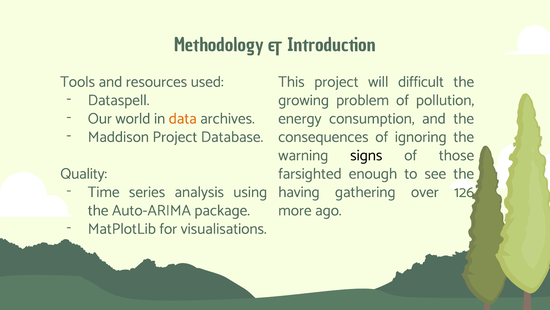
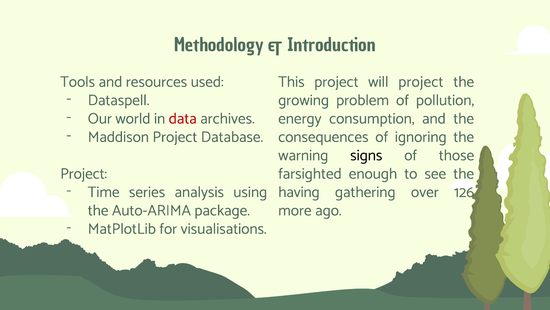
will difficult: difficult -> project (421, 82)
data colour: orange -> red (183, 118)
Quality: Quality -> Project (84, 173)
